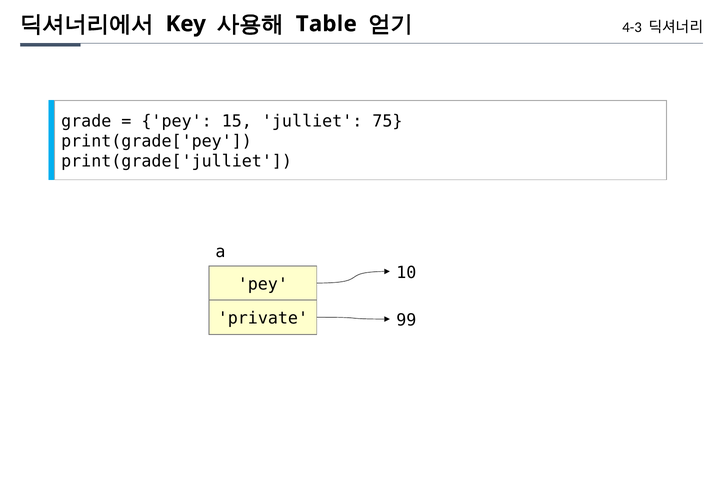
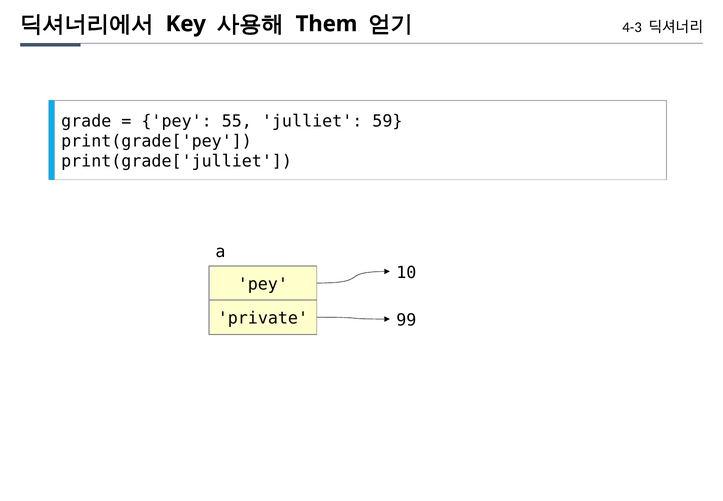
Table: Table -> Them (327, 24)
15: 15 -> 55 (237, 121)
75: 75 -> 59 (387, 121)
